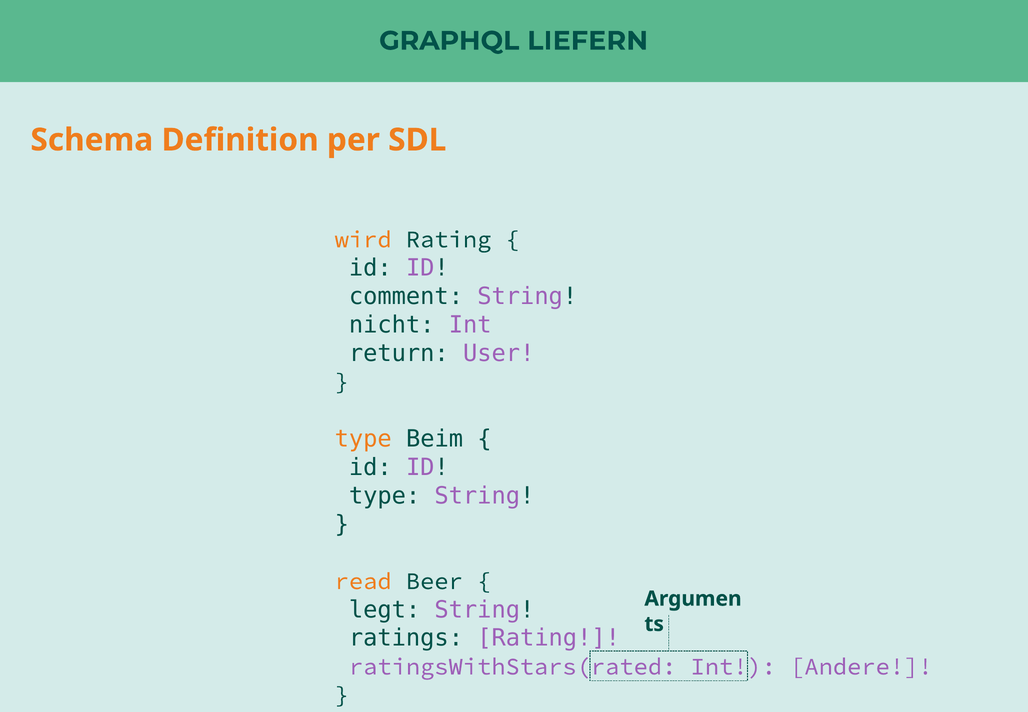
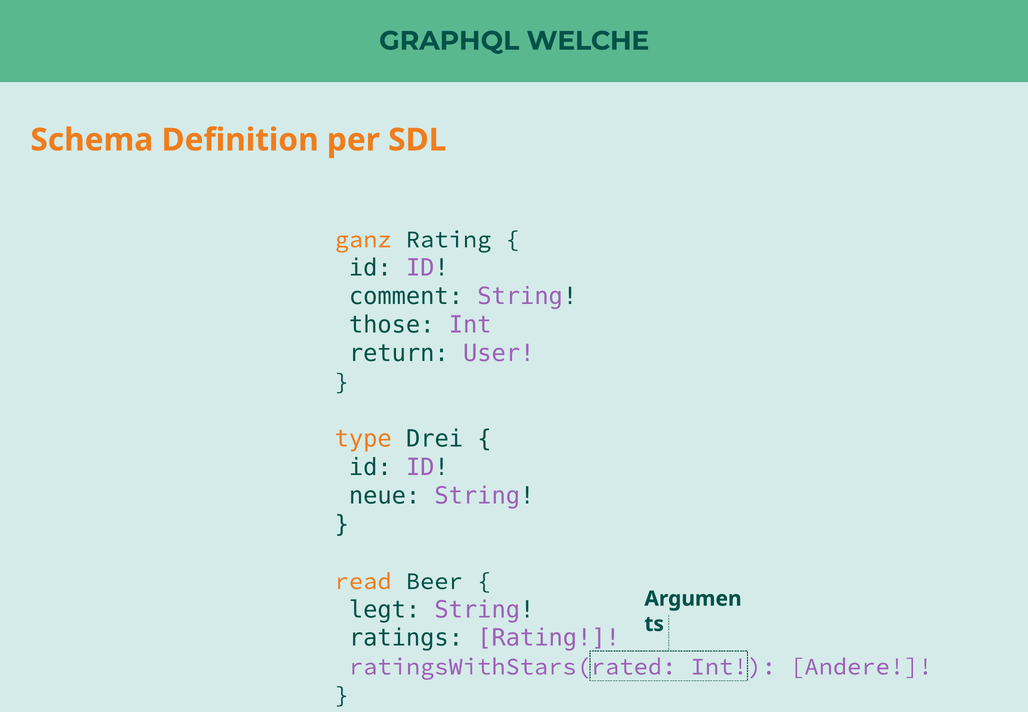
LIEFERN: LIEFERN -> WELCHE (588, 41)
wird: wird -> ganz (363, 239)
nicht: nicht -> those (392, 325)
Beim: Beim -> Drei (435, 439)
type: type -> neue (385, 496)
